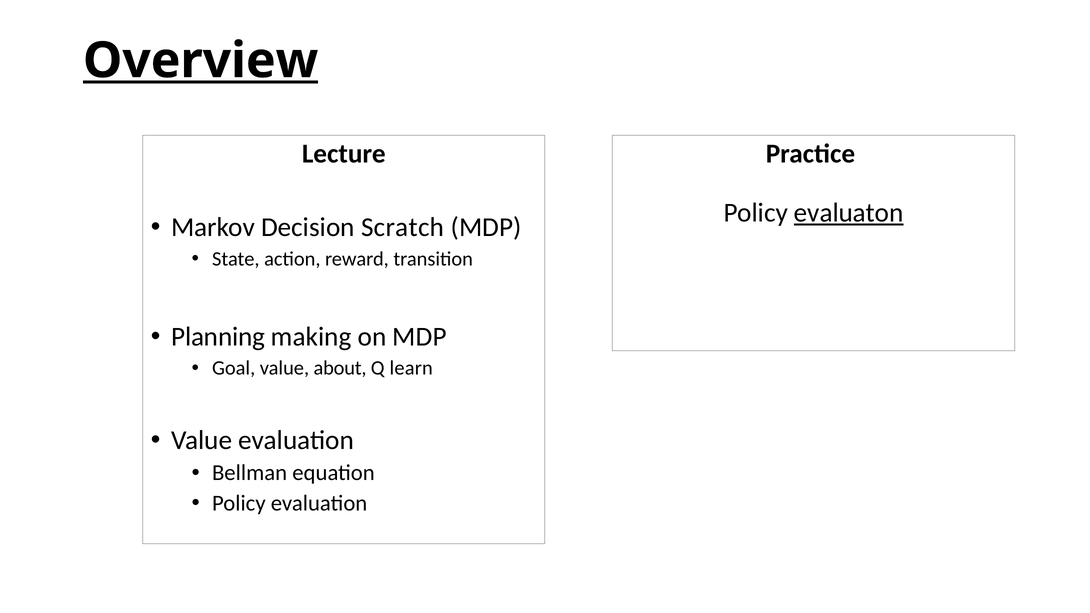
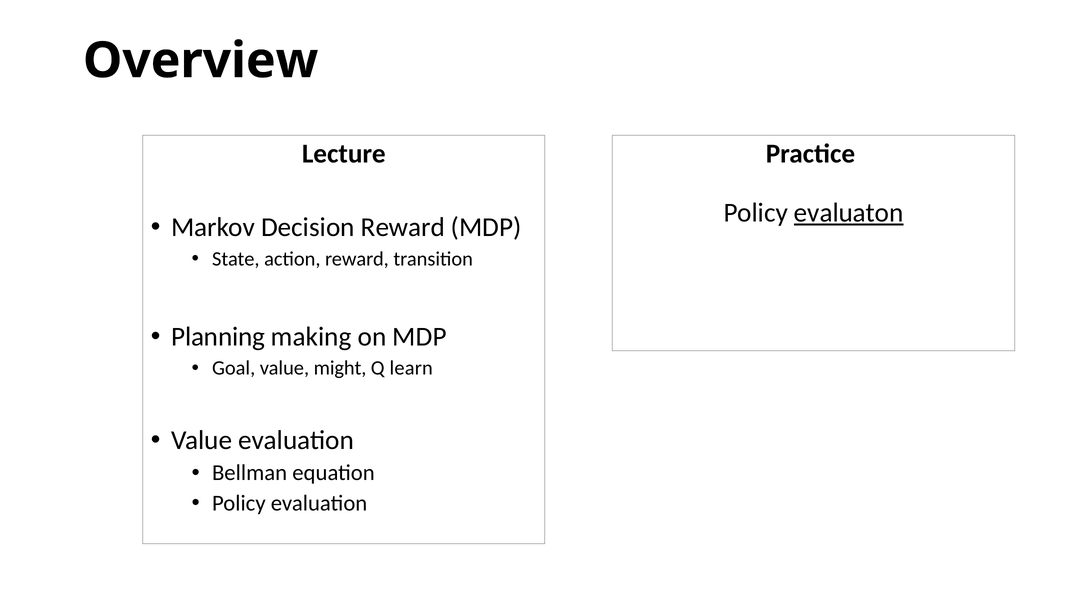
Overview underline: present -> none (201, 61)
Decision Scratch: Scratch -> Reward (403, 227)
about: about -> might (340, 368)
